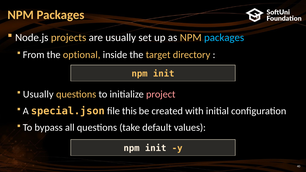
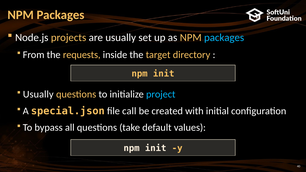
optional: optional -> requests (82, 55)
project colour: pink -> light blue (161, 94)
this: this -> call (129, 111)
